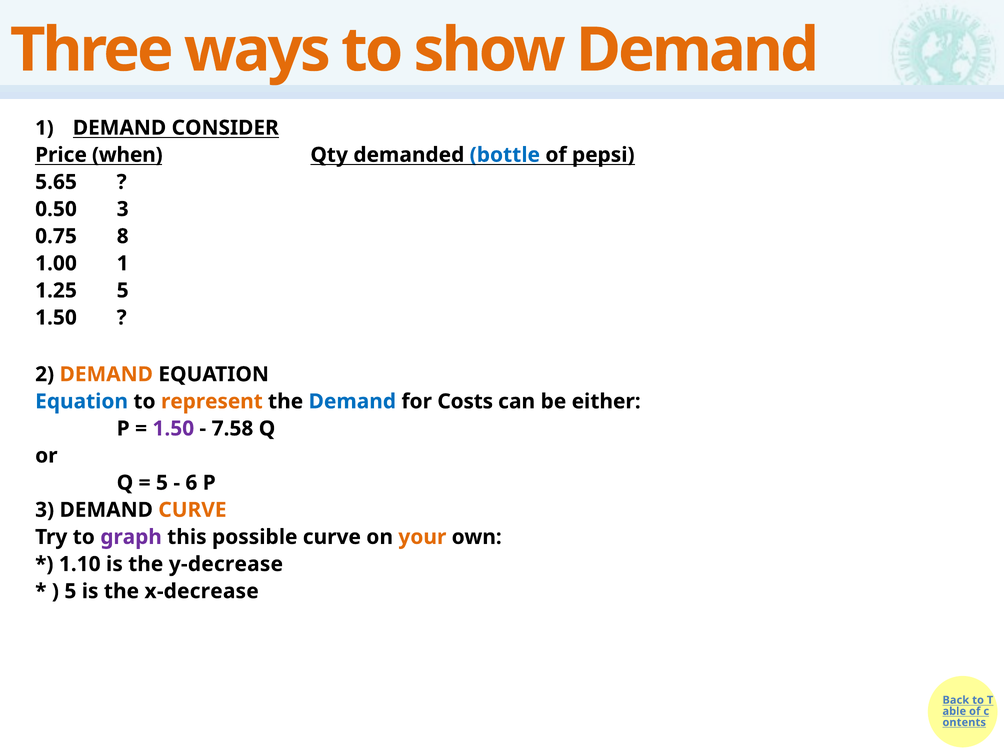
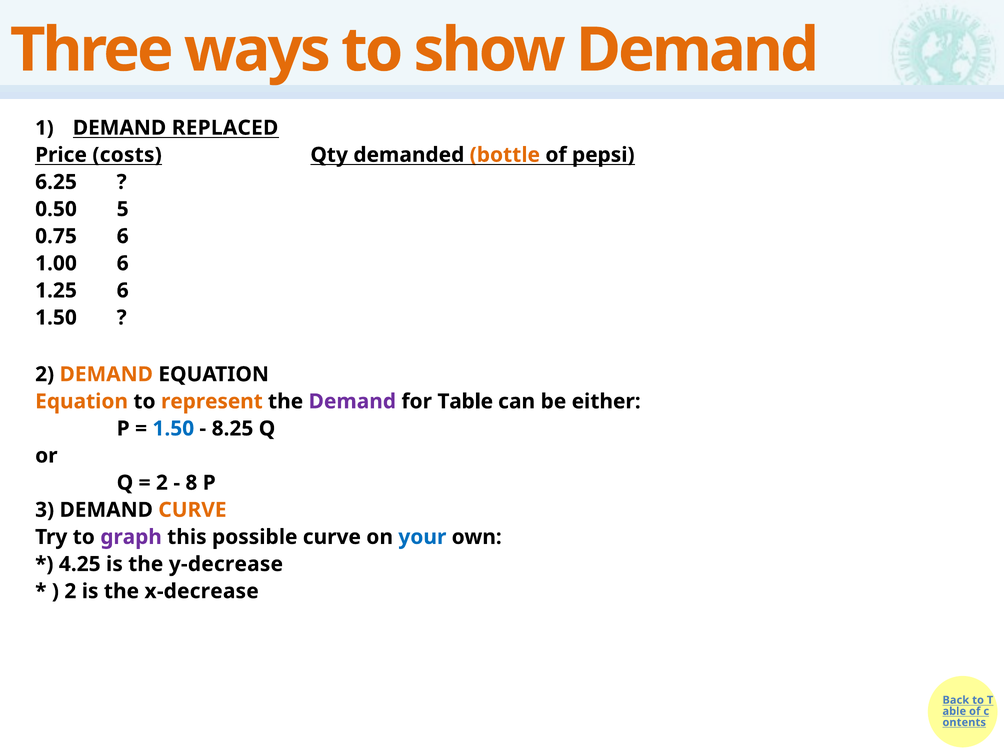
CONSIDER: CONSIDER -> REPLACED (225, 128)
when: when -> costs (127, 155)
bottle colour: blue -> orange (505, 155)
5.65: 5.65 -> 6.25 (56, 182)
0.50 3: 3 -> 5 (123, 209)
0.75 8: 8 -> 6 (123, 236)
1.00 1: 1 -> 6 (123, 263)
1.25 5: 5 -> 6 (123, 291)
Equation colour: blue -> orange (82, 401)
Demand colour: blue -> purple (352, 401)
Costs: Costs -> Table (465, 401)
1.50 colour: purple -> blue (173, 429)
7.58: 7.58 -> 8.25 (233, 429)
5: 5 -> 2 (162, 483)
6: 6 -> 8 (191, 483)
your colour: orange -> blue (422, 537)
1.10: 1.10 -> 4.25 (80, 564)
5: 5 -> 2 (70, 591)
